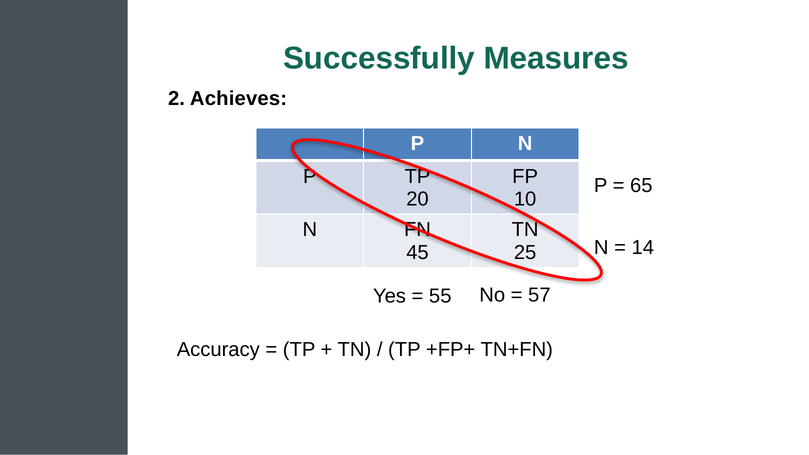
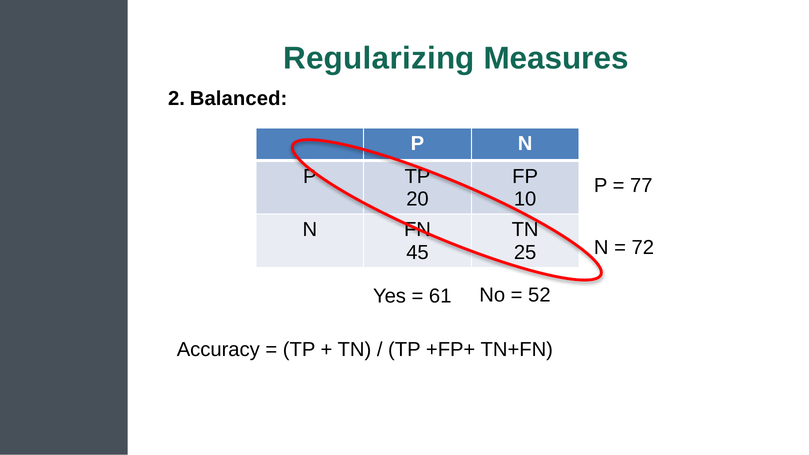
Successfully: Successfully -> Regularizing (379, 58)
Achieves: Achieves -> Balanced (239, 99)
65: 65 -> 77 (641, 186)
14: 14 -> 72 (643, 247)
55: 55 -> 61 (440, 296)
57: 57 -> 52 (539, 295)
